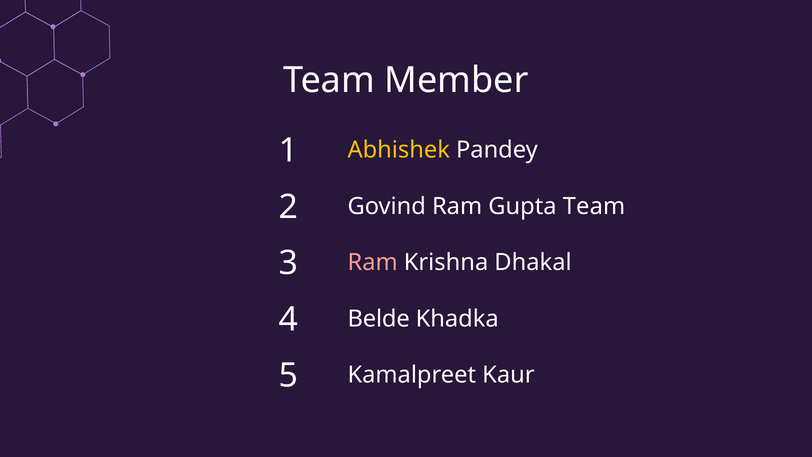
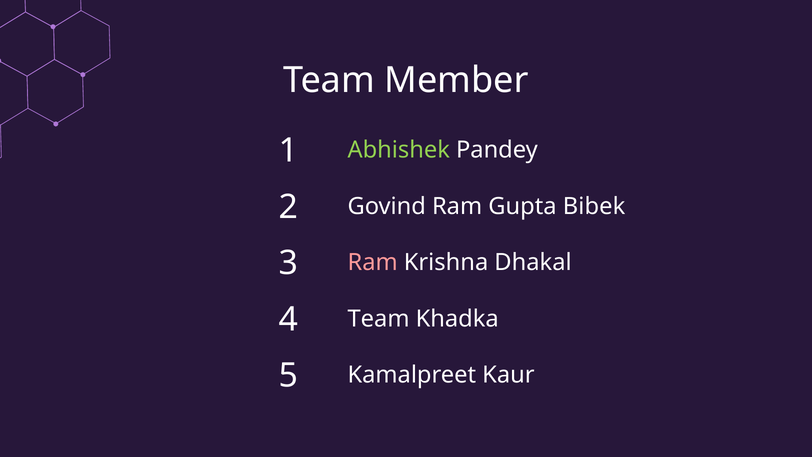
Abhishek colour: yellow -> light green (399, 150)
Gupta Team: Team -> Bibek (594, 206)
4 Belde: Belde -> Team (379, 319)
